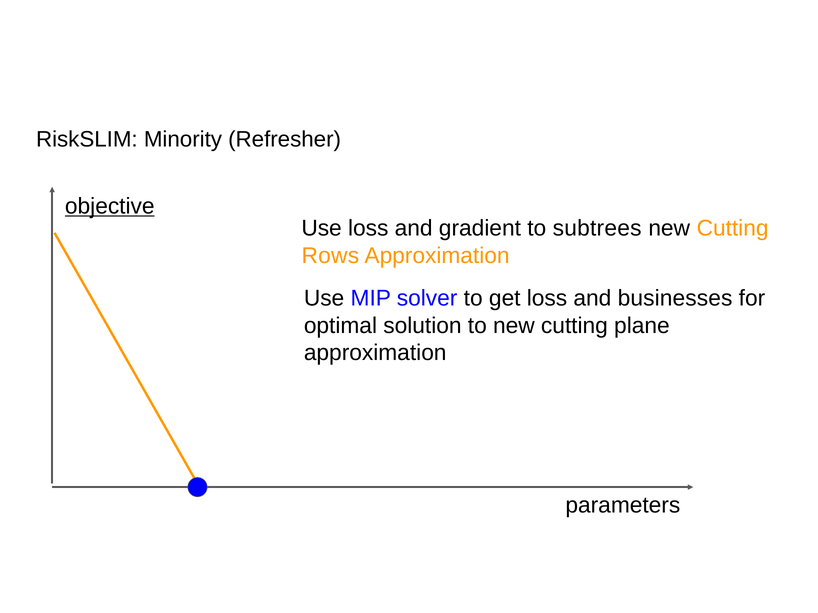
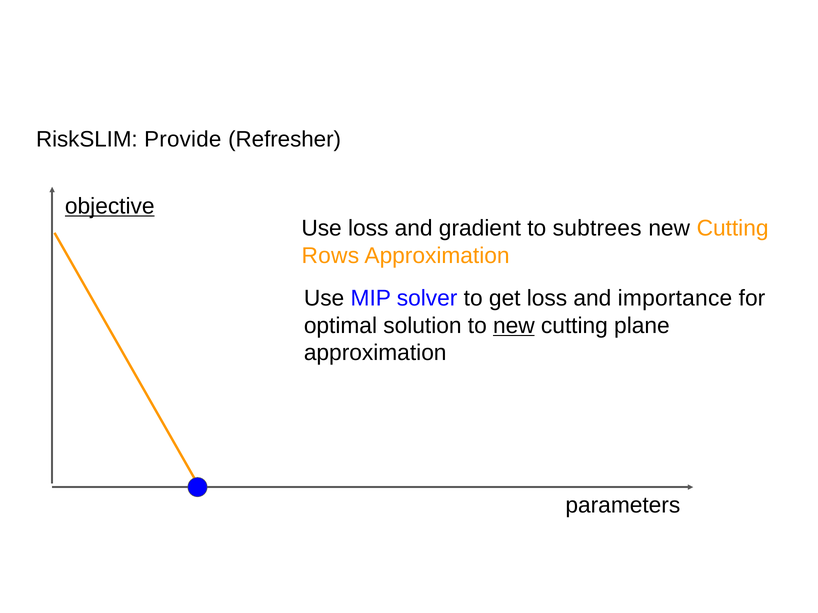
Minority: Minority -> Provide (183, 140)
businesses: businesses -> importance (675, 299)
new underline: none -> present (514, 326)
